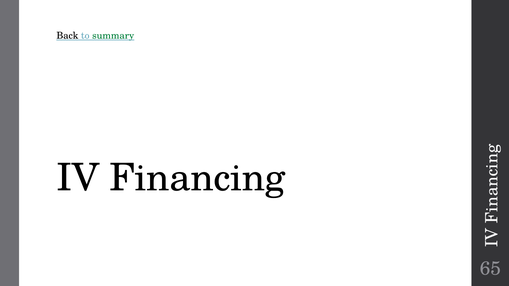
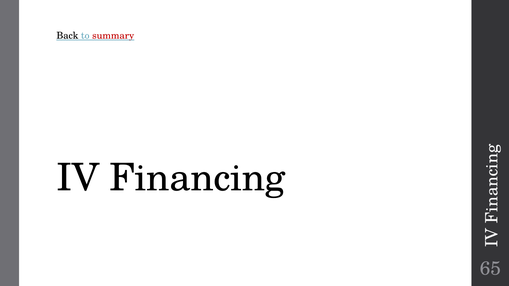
summary colour: green -> red (113, 36)
